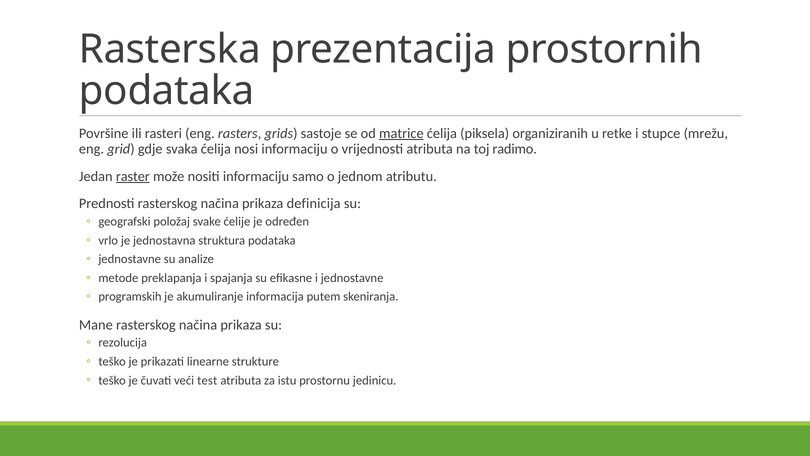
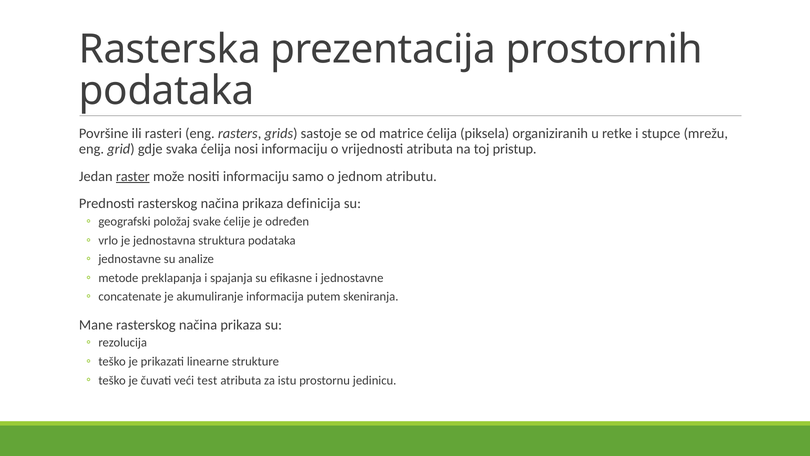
matrice underline: present -> none (401, 133)
radimo: radimo -> pristup (515, 149)
programskih: programskih -> concatenate (130, 296)
